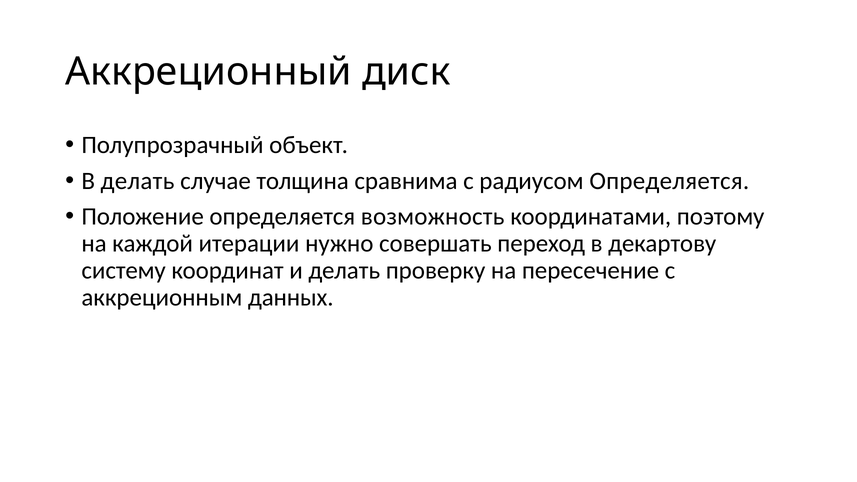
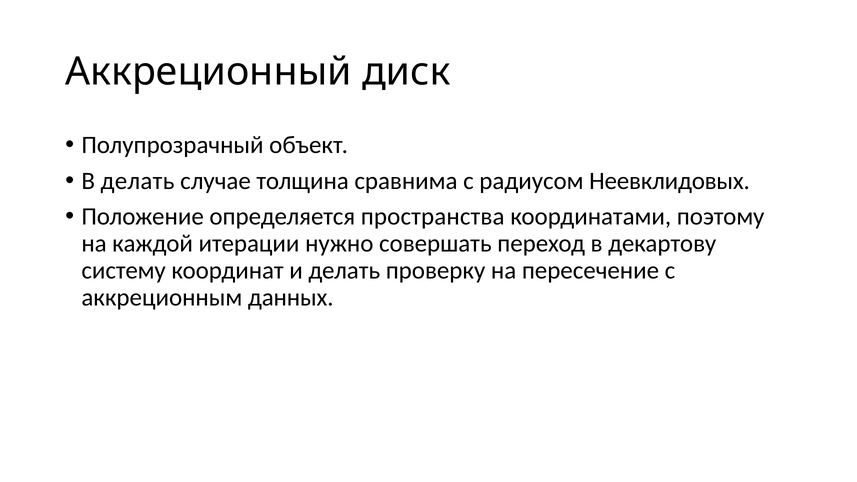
радиусом Определяется: Определяется -> Неевклидовых (670, 181)
возможность: возможность -> пространства (433, 217)
